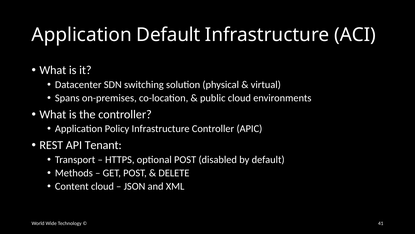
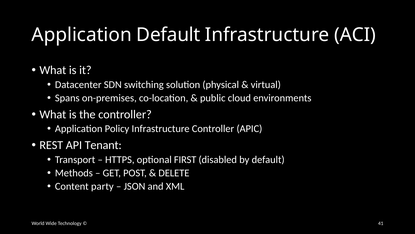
optional POST: POST -> FIRST (185, 159)
Content cloud: cloud -> party (102, 186)
